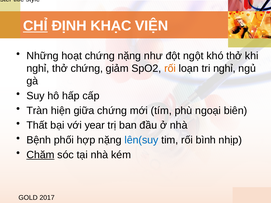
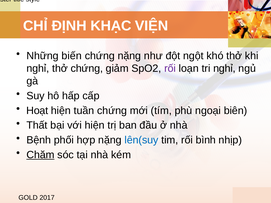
CHỈ underline: present -> none (35, 26)
hoạt: hoạt -> biến (72, 56)
rối colour: orange -> purple (170, 68)
Tràn: Tràn -> Hoạt (37, 111)
giữa: giữa -> tuần (84, 111)
với year: year -> hiện (95, 125)
